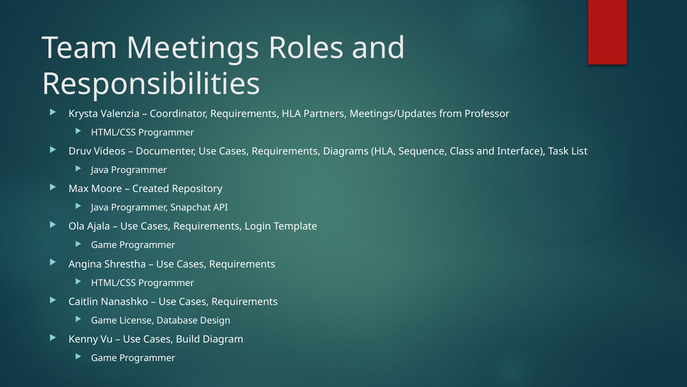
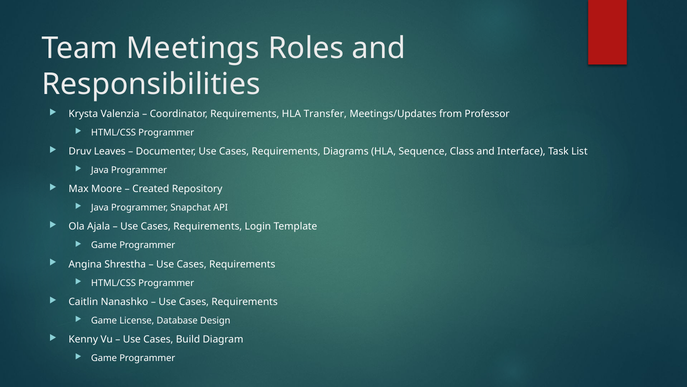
Partners: Partners -> Transfer (325, 114)
Videos: Videos -> Leaves (110, 151)
